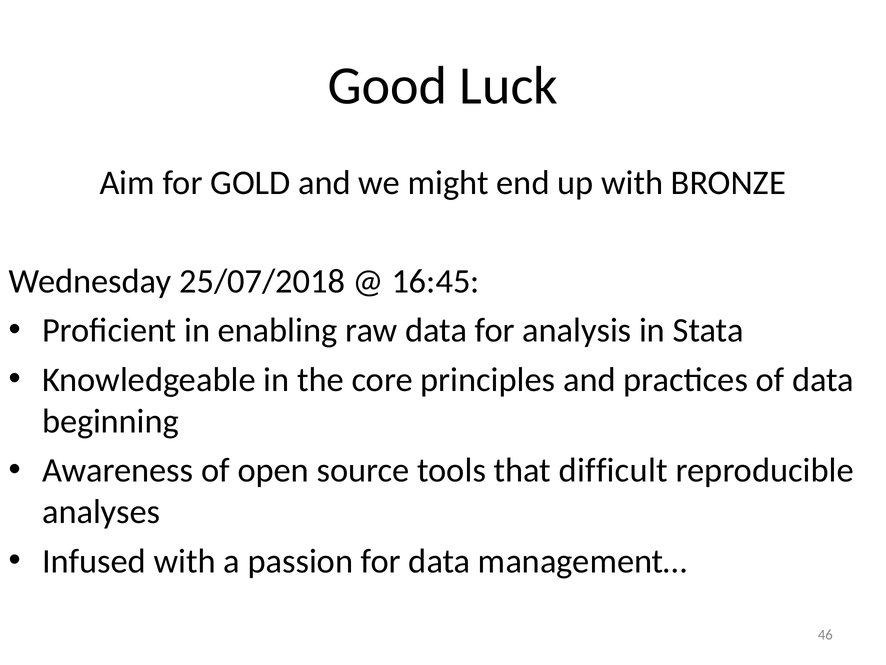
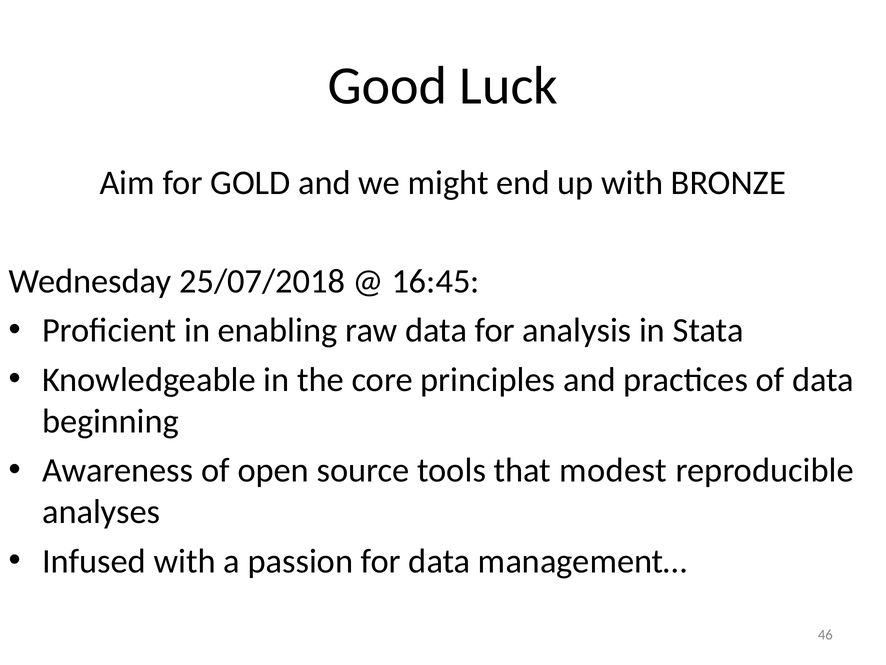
difficult: difficult -> modest (613, 470)
